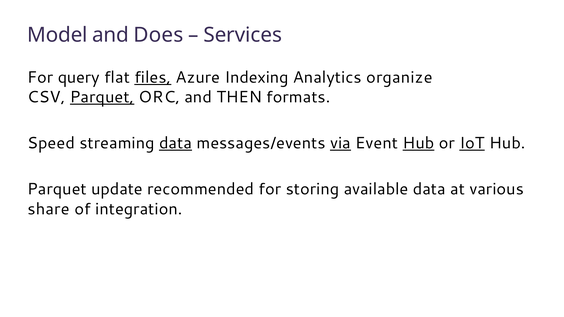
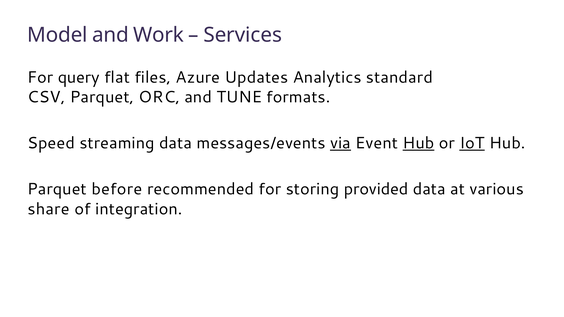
Does: Does -> Work (159, 35)
files underline: present -> none (153, 77)
Indexing: Indexing -> Updates (256, 77)
organize: organize -> standard (399, 77)
Parquet underline: present -> none (102, 97)
THEN: THEN -> TUNE (239, 97)
data underline: present -> none (176, 143)
update: update -> before (117, 189)
available: available -> provided (376, 189)
